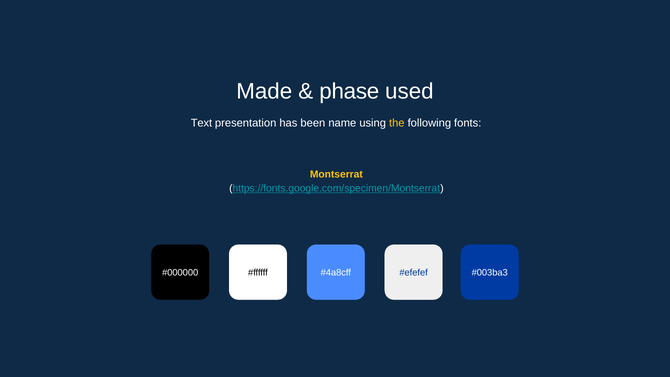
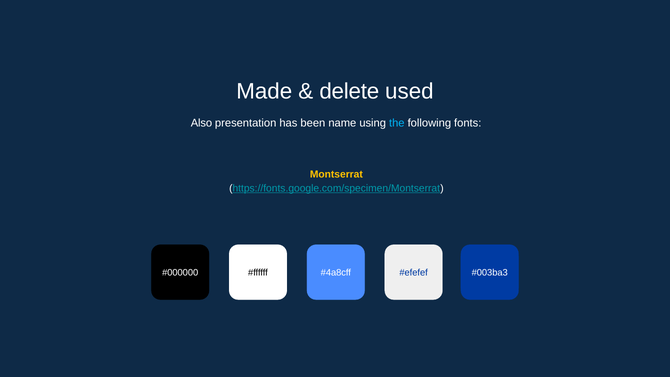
phase: phase -> delete (349, 92)
Text: Text -> Also (201, 123)
the colour: yellow -> light blue (397, 123)
